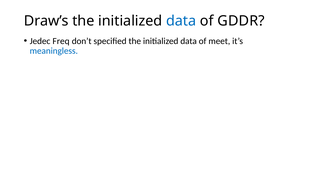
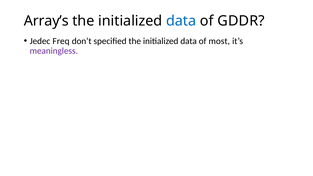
Draw’s: Draw’s -> Array’s (46, 21)
meet: meet -> most (219, 41)
meaningless colour: blue -> purple (54, 51)
